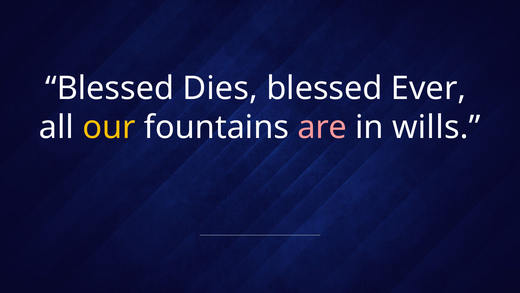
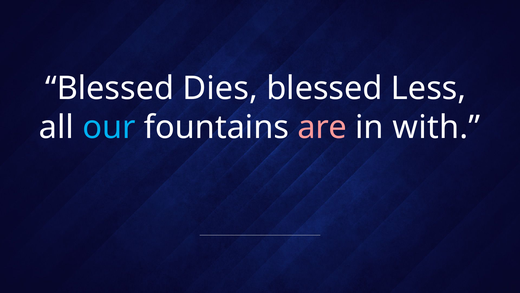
Ever: Ever -> Less (429, 88)
our colour: yellow -> light blue (109, 127)
wills: wills -> with (436, 127)
